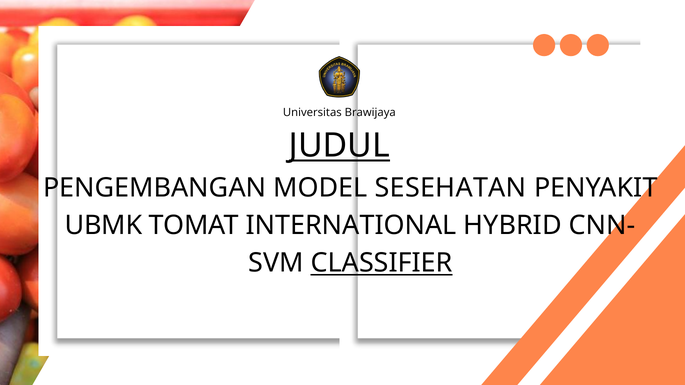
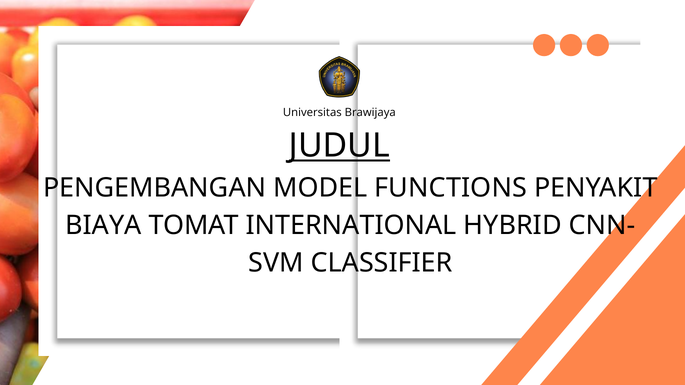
SESEHATAN: SESEHATAN -> FUNCTIONS (451, 188)
UBMK: UBMK -> BIAYA (103, 226)
CLASSIFIER underline: present -> none (382, 263)
